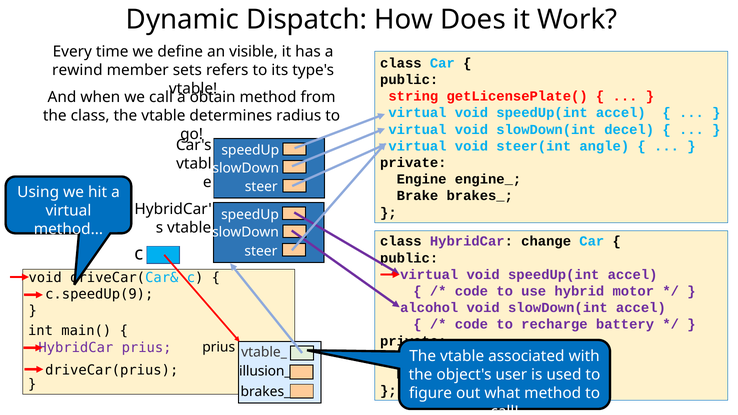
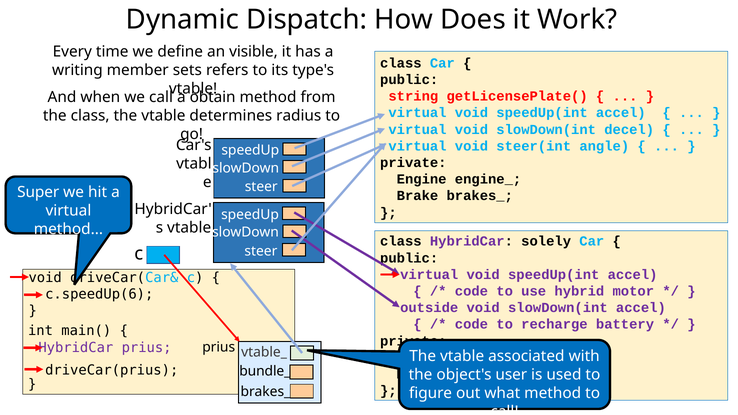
rewind: rewind -> writing (77, 70)
Using: Using -> Super (38, 192)
change: change -> solely (546, 241)
c.speedUp(9: c.speedUp(9 -> c.speedUp(6 (99, 294)
alcohol: alcohol -> outside (429, 308)
illusion_: illusion_ -> bundle_ (265, 371)
